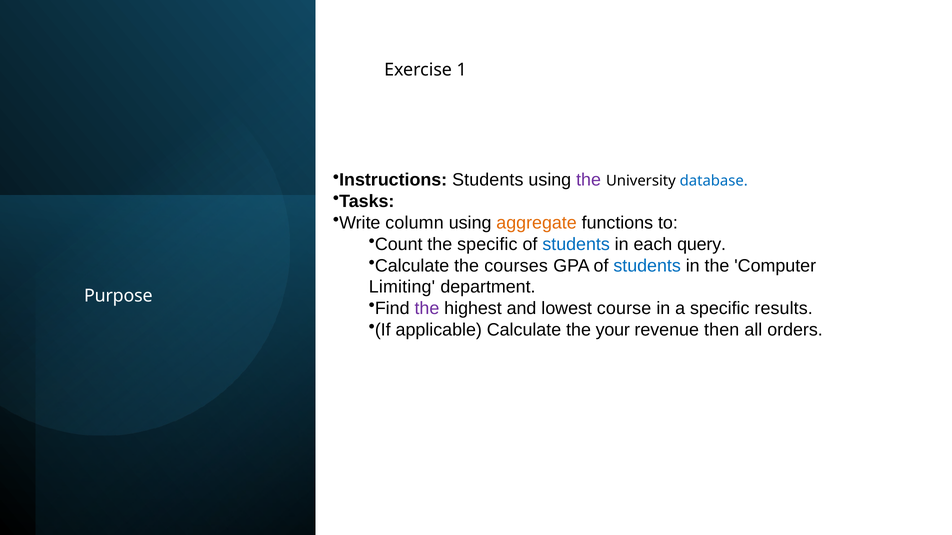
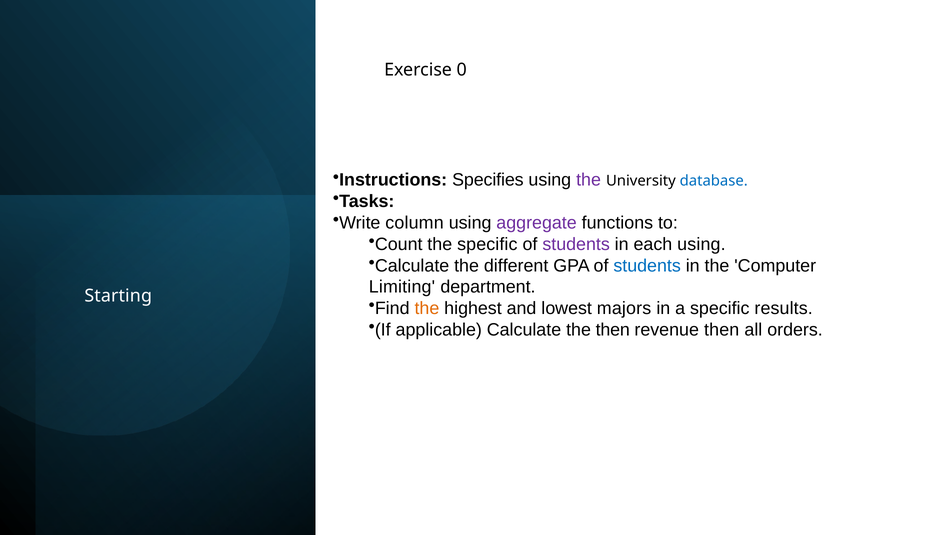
1: 1 -> 0 (462, 70)
Instructions Students: Students -> Specifies (488, 180)
aggregate colour: orange -> purple (537, 223)
students colour: blue -> purple (576, 245)
each query: query -> using (701, 245)
courses: courses -> different (516, 266)
Purpose: Purpose -> Starting (118, 296)
the colour: purple -> orange (427, 309)
course: course -> majors (624, 309)
the your: your -> then (613, 330)
